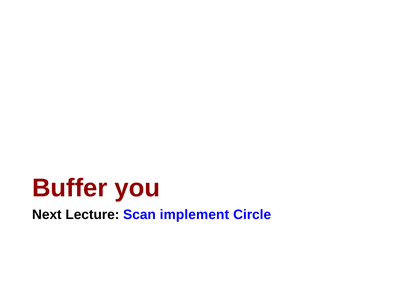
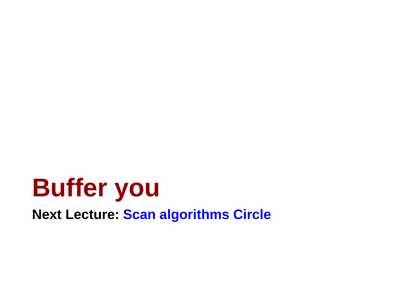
implement: implement -> algorithms (194, 215)
